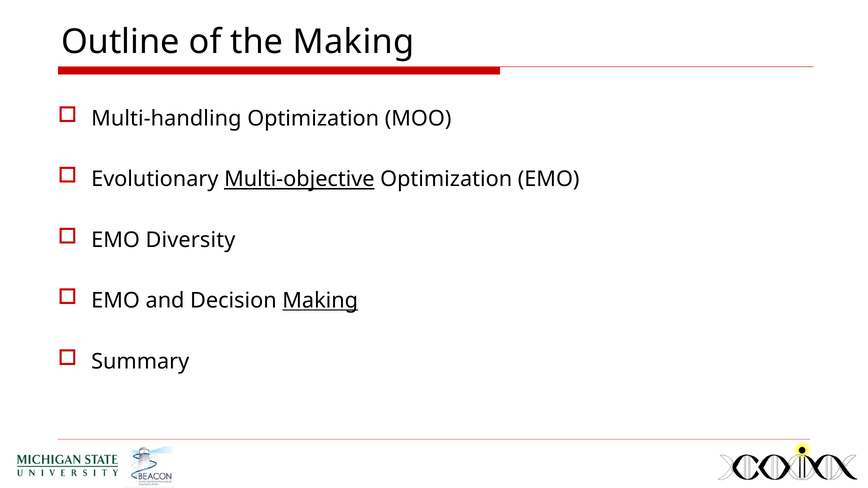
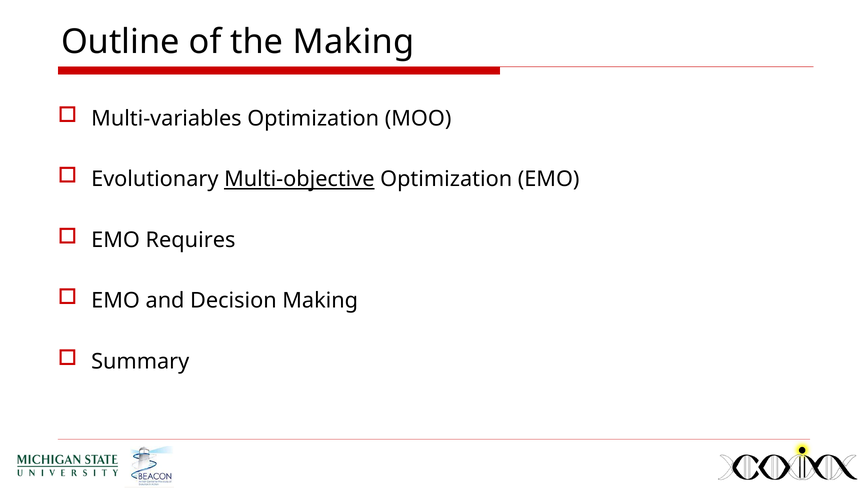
Multi-handling: Multi-handling -> Multi-variables (166, 119)
Diversity: Diversity -> Requires (190, 240)
Making underline: present -> none (320, 301)
